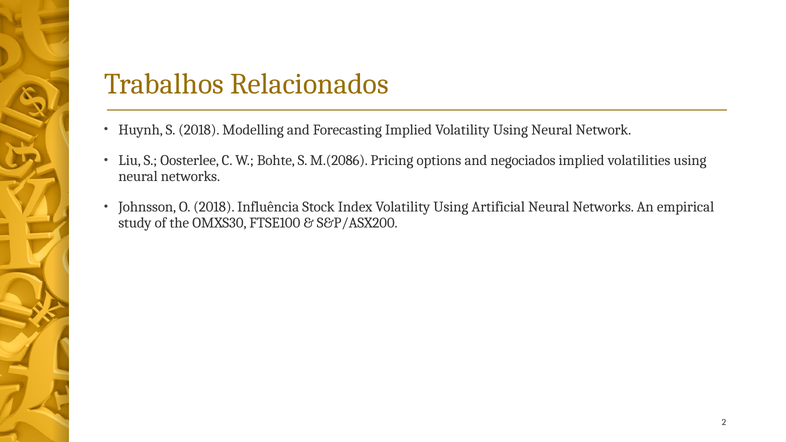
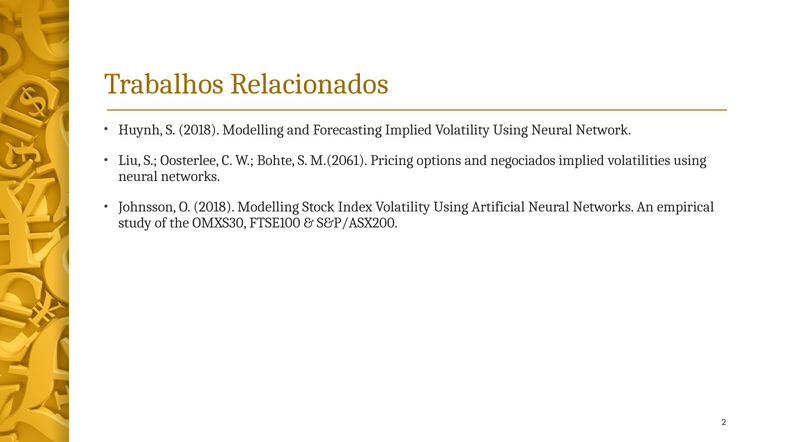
M.(2086: M.(2086 -> M.(2061 (339, 160)
O 2018 Influência: Influência -> Modelling (268, 207)
